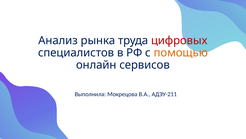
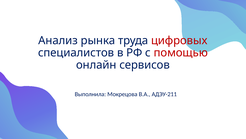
помощью colour: orange -> red (181, 52)
